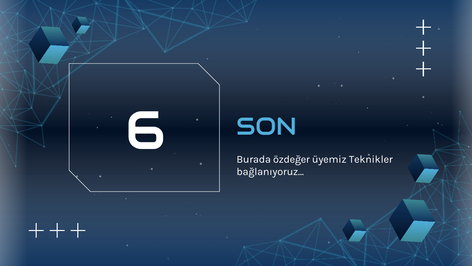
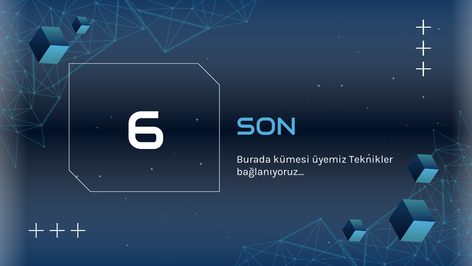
özdeğer: özdeğer -> kümesi (291, 159)
